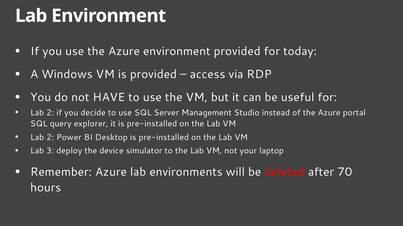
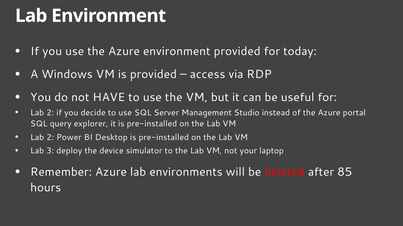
70: 70 -> 85 (345, 173)
